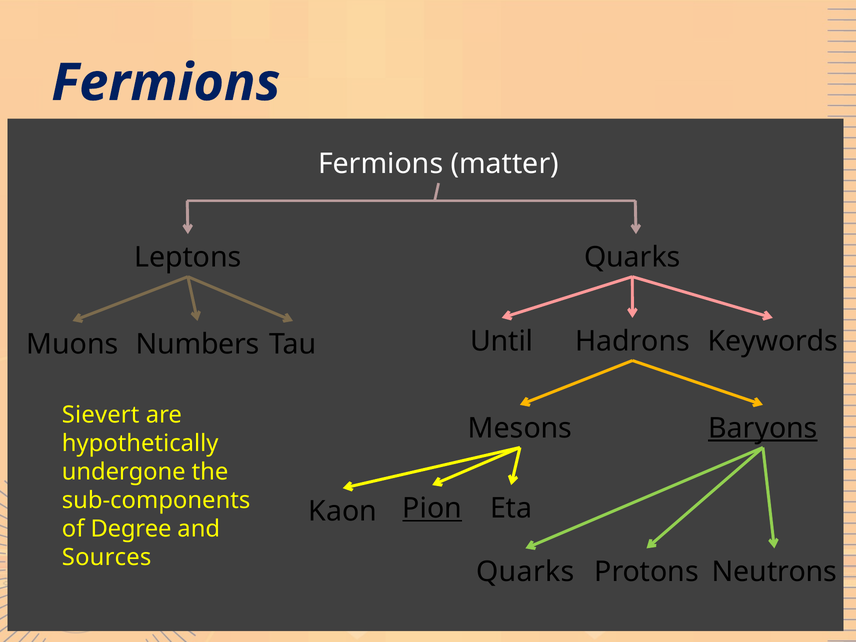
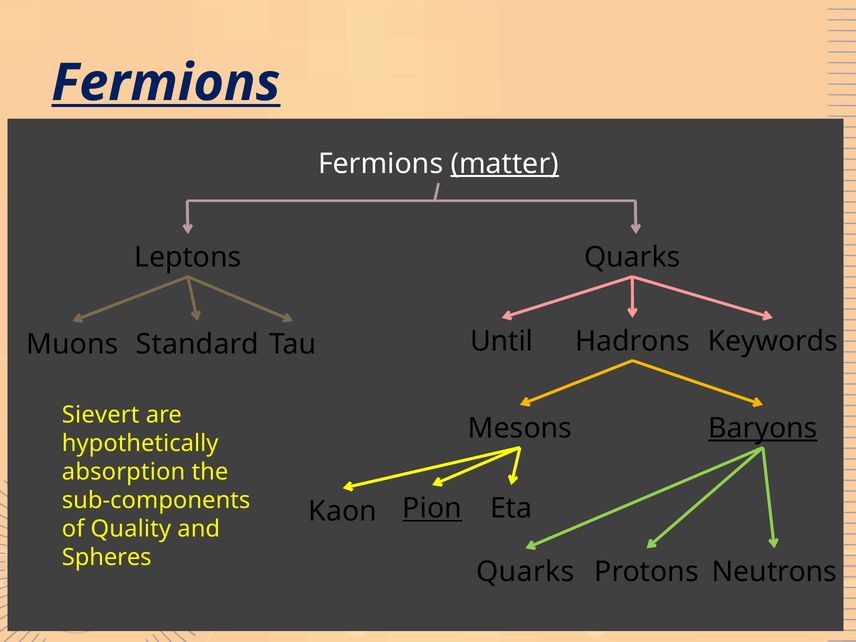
Fermions underline: none -> present (166, 83)
matter underline: none -> present (505, 164)
Numbers: Numbers -> Standard (197, 344)
undergone: undergone -> absorption (124, 472)
Degree: Degree -> Quality (131, 529)
Sources: Sources -> Spheres (107, 557)
